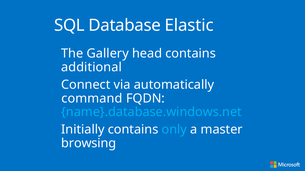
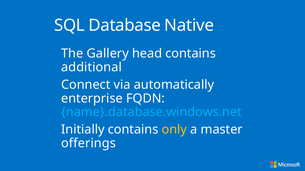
Elastic: Elastic -> Native (189, 25)
command: command -> enterprise (92, 99)
only colour: light blue -> yellow (174, 130)
browsing: browsing -> offerings (89, 144)
